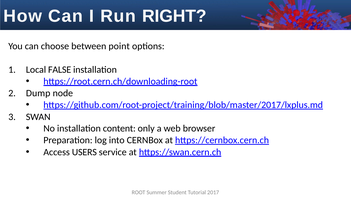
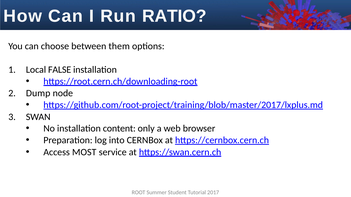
RIGHT: RIGHT -> RATIO (174, 16)
point: point -> them (119, 46)
USERS: USERS -> MOST (84, 152)
